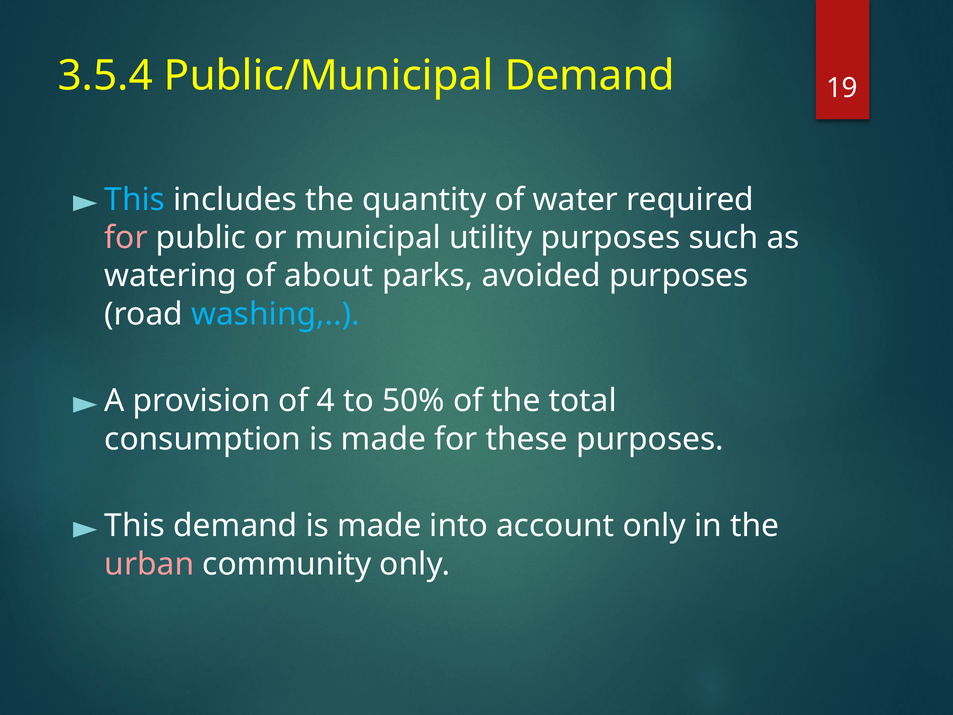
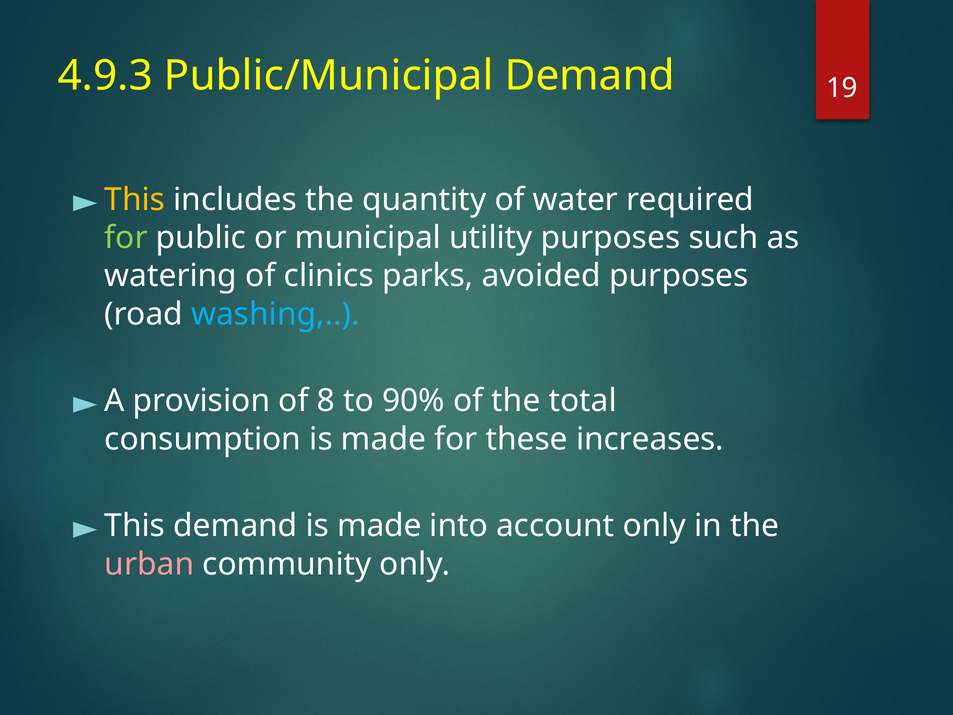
3.5.4: 3.5.4 -> 4.9.3 (105, 76)
This colour: light blue -> yellow (135, 200)
for colour: pink -> light green (126, 238)
about: about -> clinics (329, 276)
4: 4 -> 8 (326, 401)
50%: 50% -> 90% (413, 401)
these purposes: purposes -> increases (650, 439)
